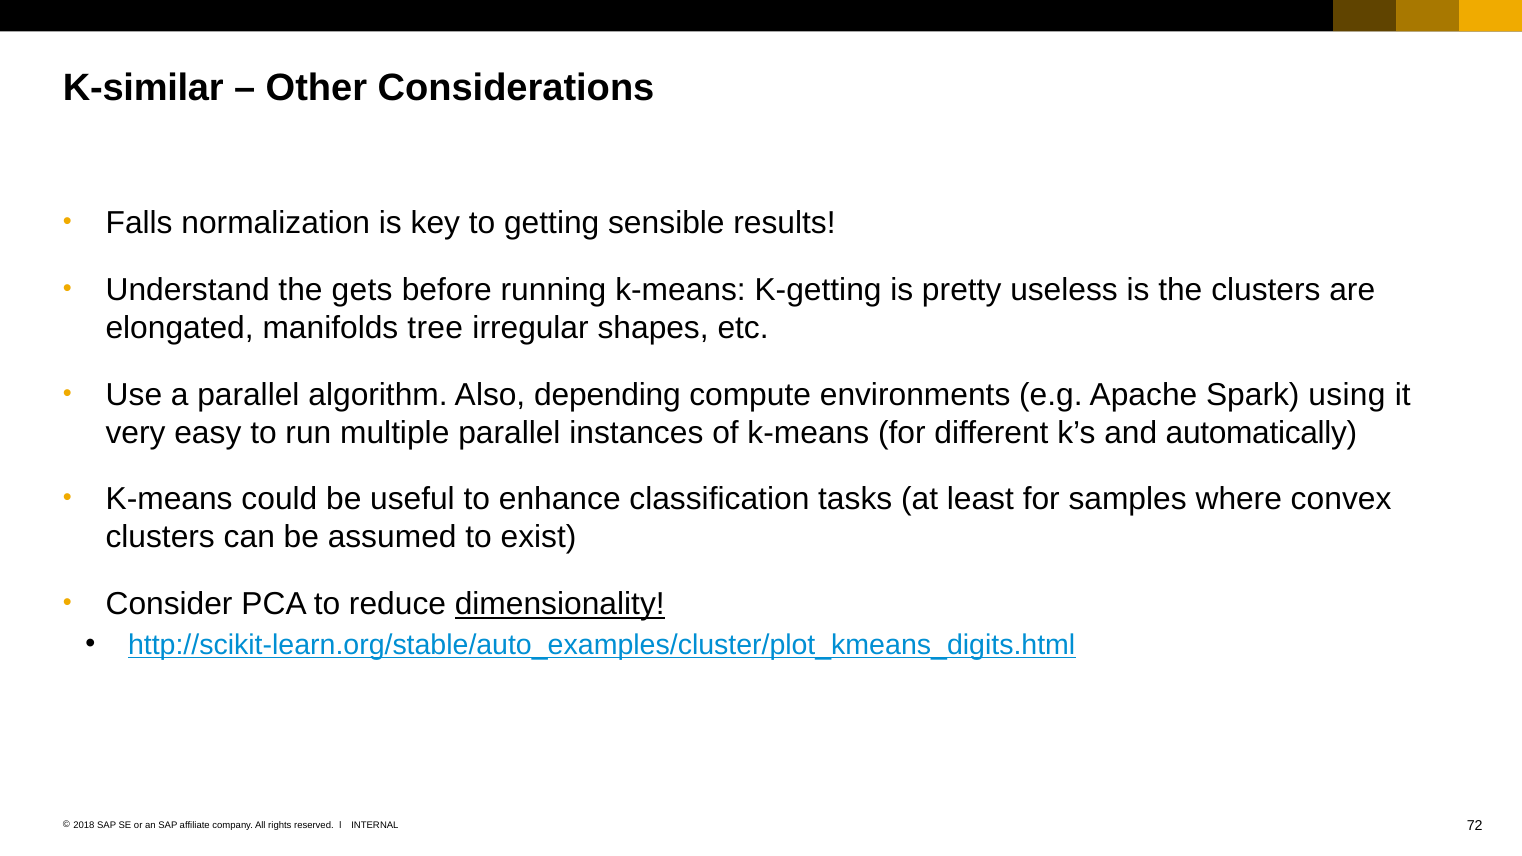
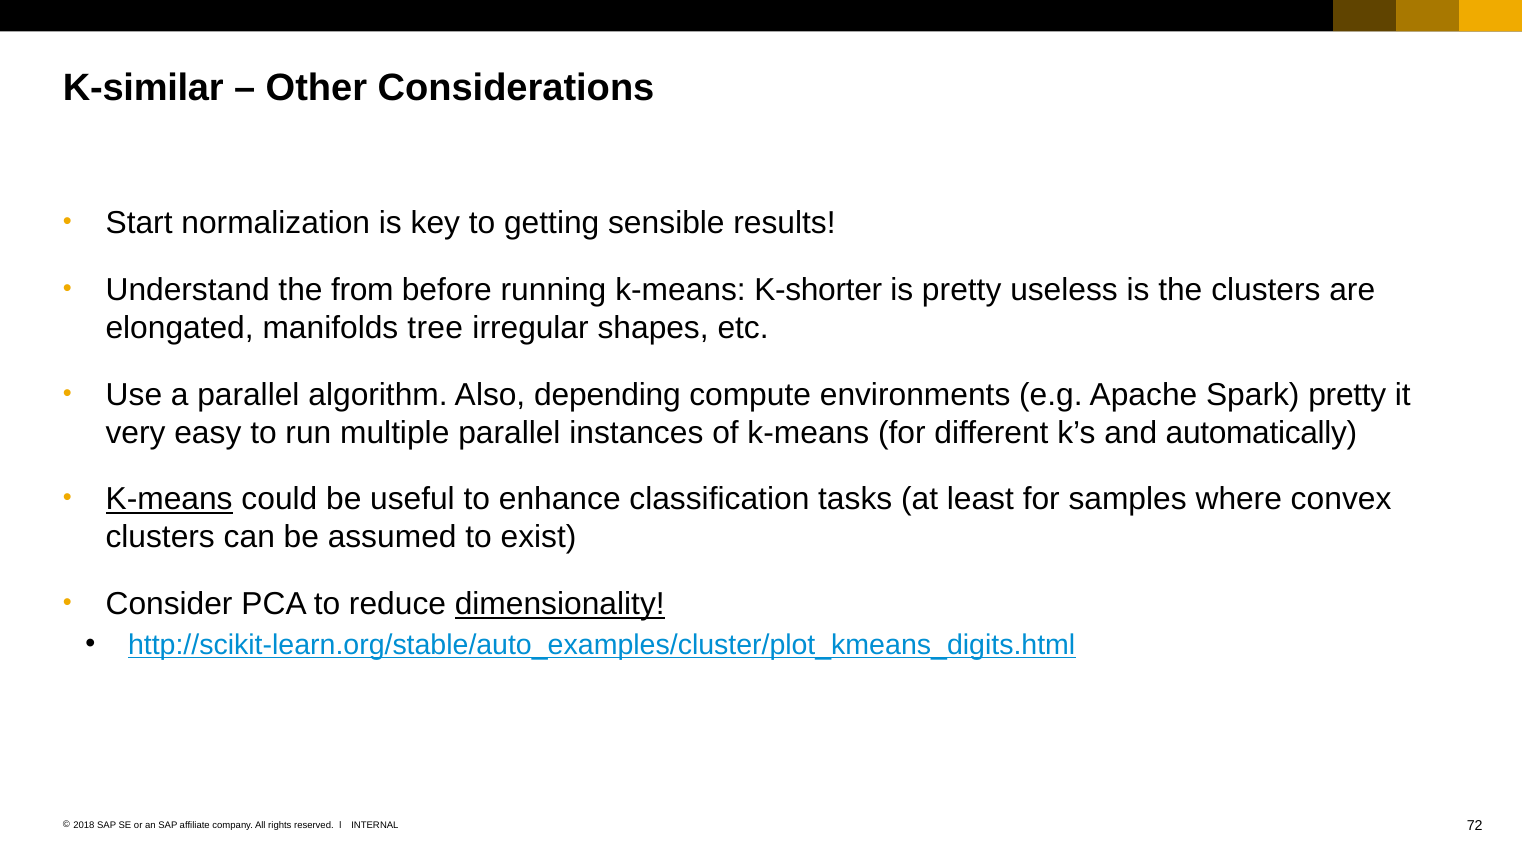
Falls: Falls -> Start (139, 223)
gets: gets -> from (362, 290)
K-getting: K-getting -> K-shorter (818, 290)
Spark using: using -> pretty (1347, 395)
K-means underline: none -> present (169, 499)
